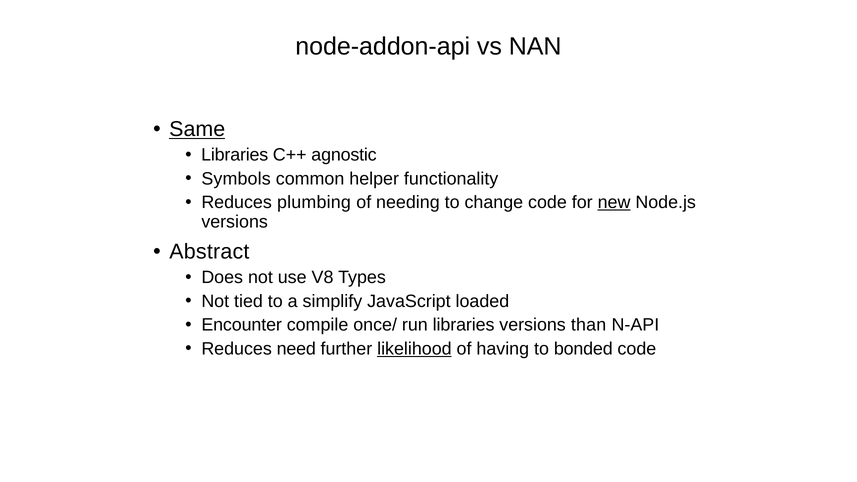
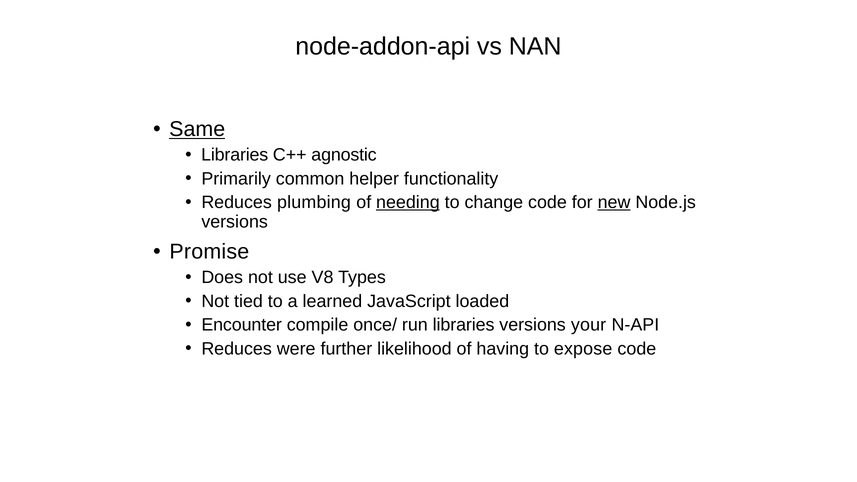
Symbols: Symbols -> Primarily (236, 179)
needing underline: none -> present (408, 202)
Abstract: Abstract -> Promise (209, 252)
simplify: simplify -> learned (332, 301)
than: than -> your (589, 325)
need: need -> were (296, 349)
likelihood underline: present -> none (414, 349)
bonded: bonded -> expose (583, 349)
